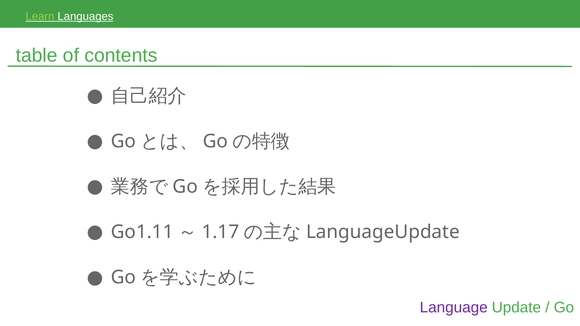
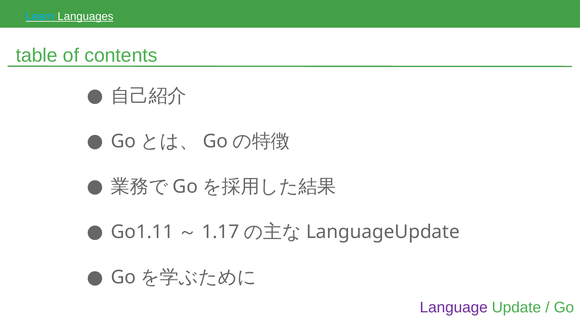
Learn colour: light green -> light blue (40, 16)
